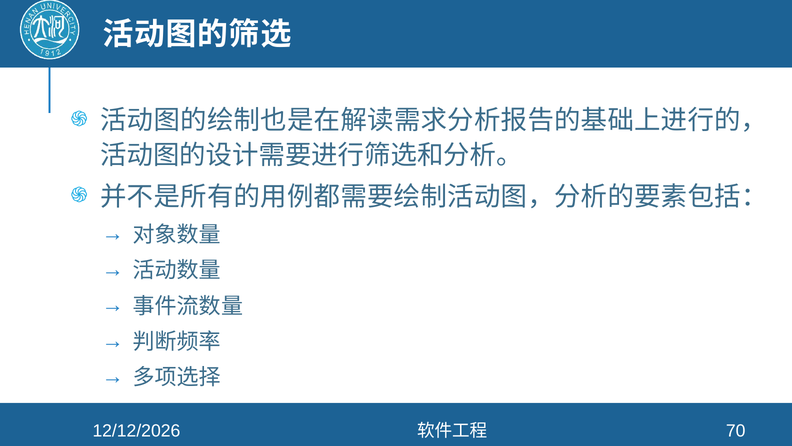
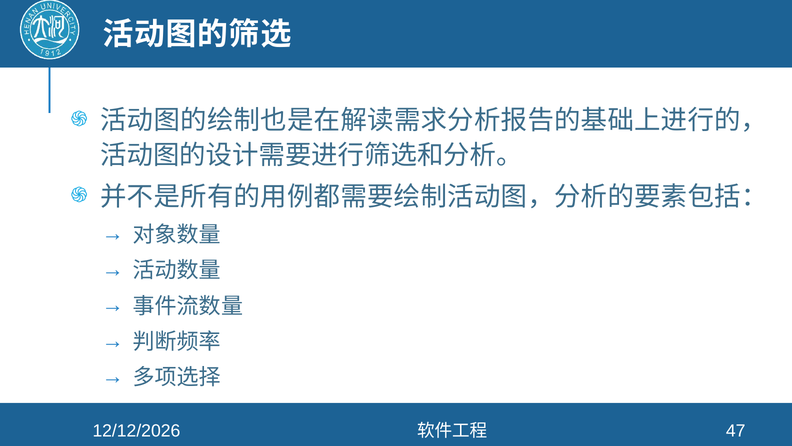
70: 70 -> 47 (736, 430)
